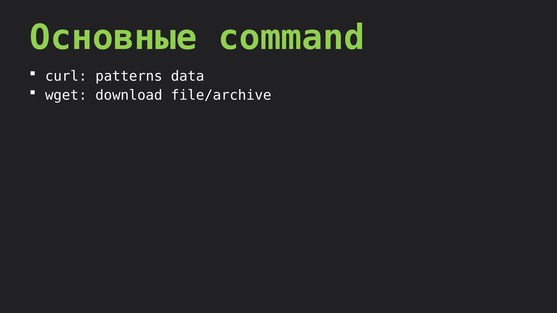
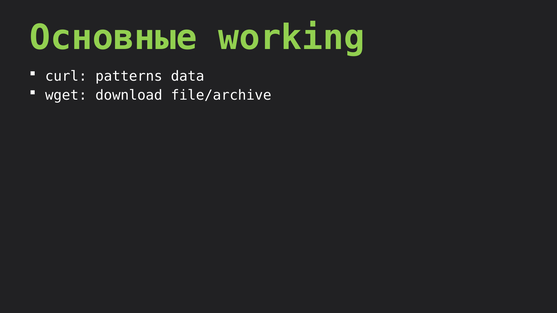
command: command -> working (291, 38)
